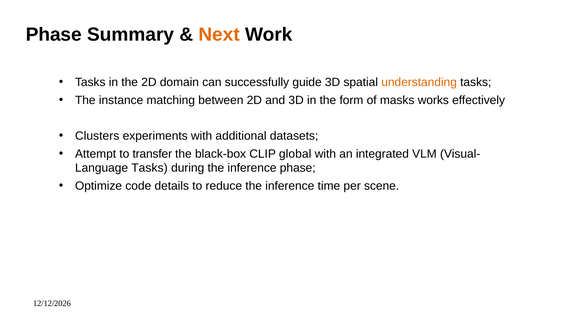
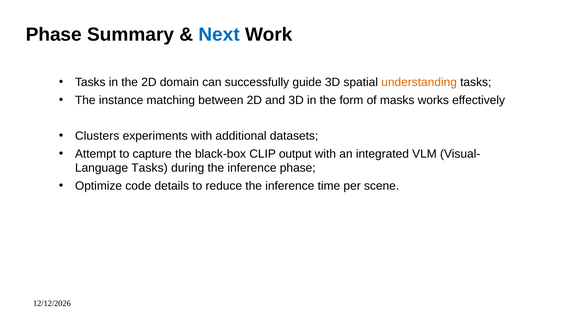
Next colour: orange -> blue (219, 35)
transfer: transfer -> capture (152, 154)
global: global -> output (295, 154)
